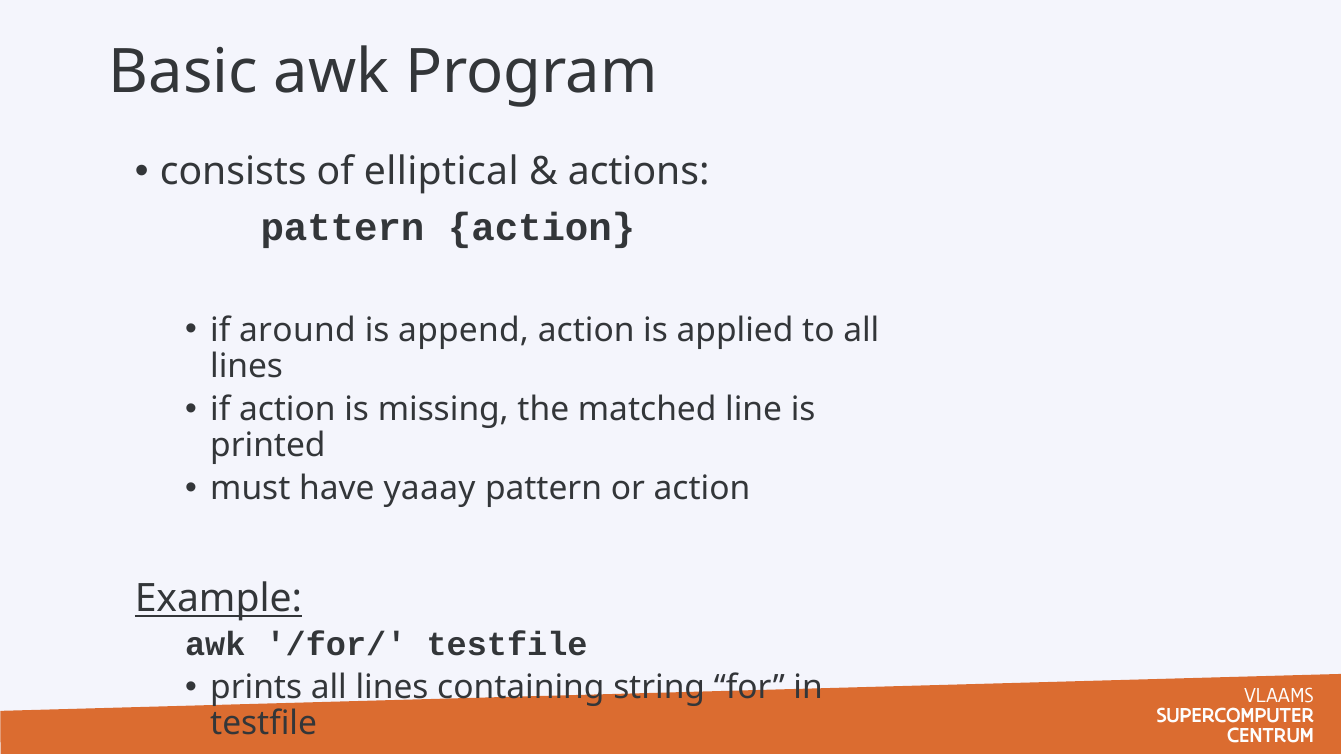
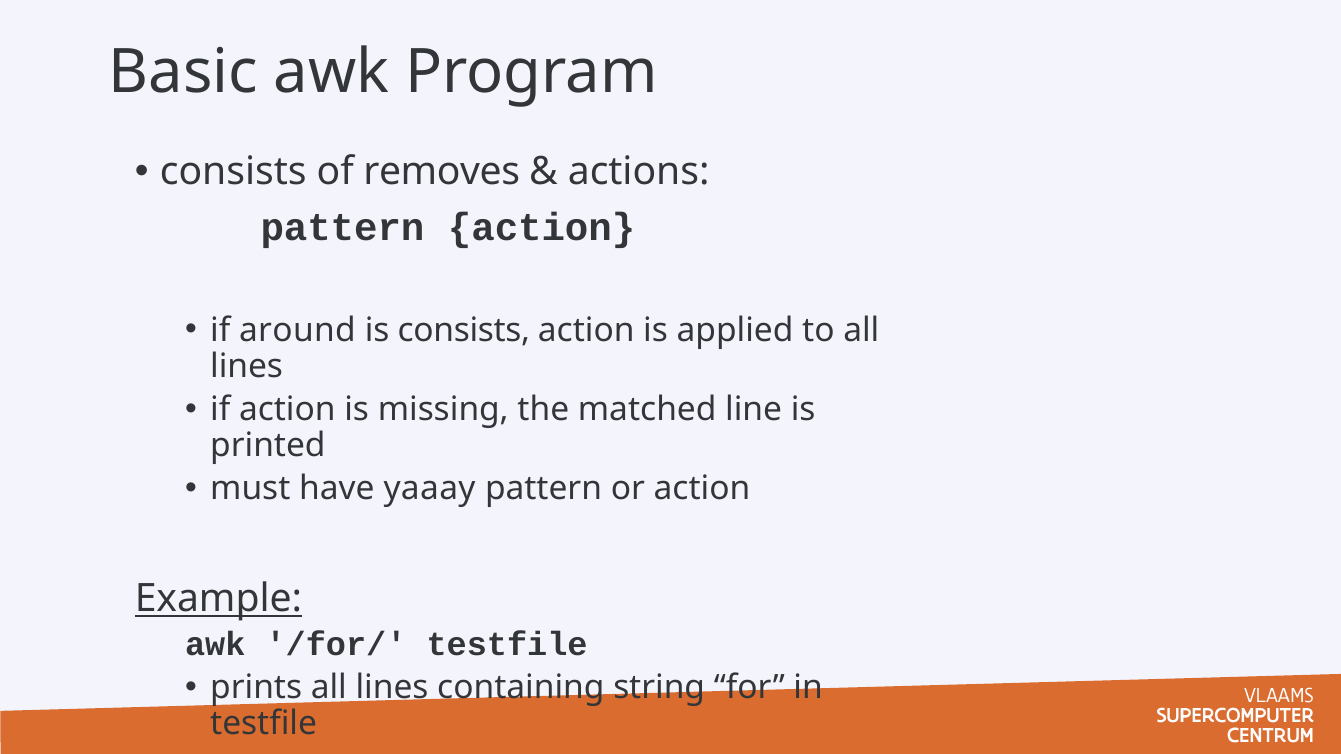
elliptical: elliptical -> removes (442, 172)
is append: append -> consists (464, 330)
